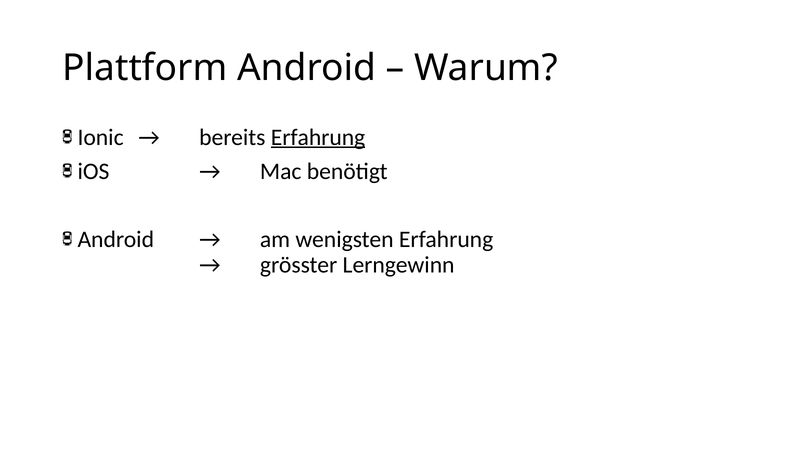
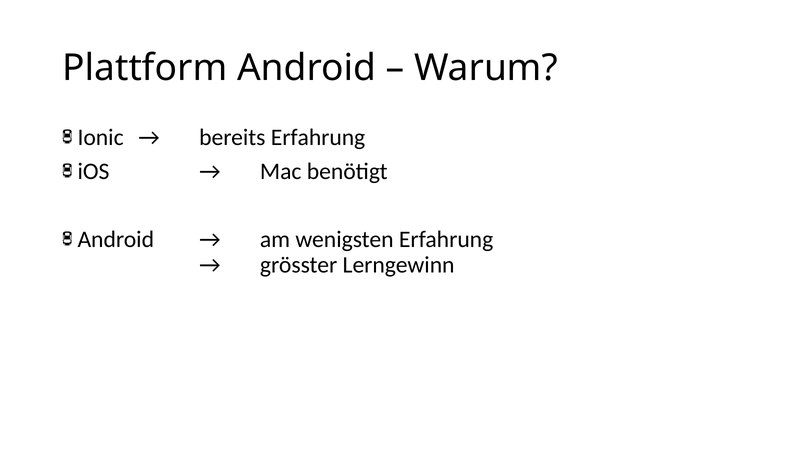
Erfahrung underline: present -> none (318, 137)
